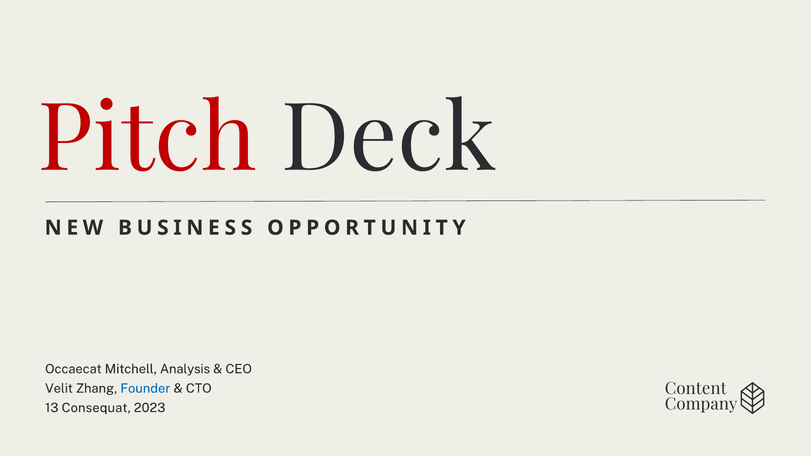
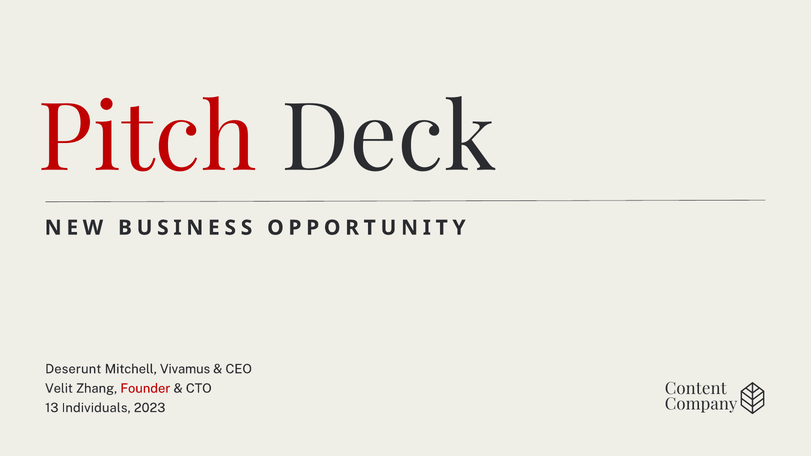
Occaecat: Occaecat -> Deserunt (73, 369)
Analysis: Analysis -> Vivamus (185, 369)
Founder colour: blue -> red (145, 389)
Consequat: Consequat -> Individuals (96, 408)
